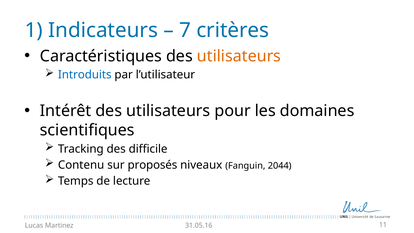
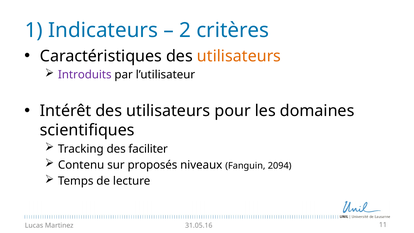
7: 7 -> 2 (185, 30)
Introduits colour: blue -> purple (85, 75)
difficile: difficile -> faciliter (148, 149)
2044: 2044 -> 2094 (280, 166)
